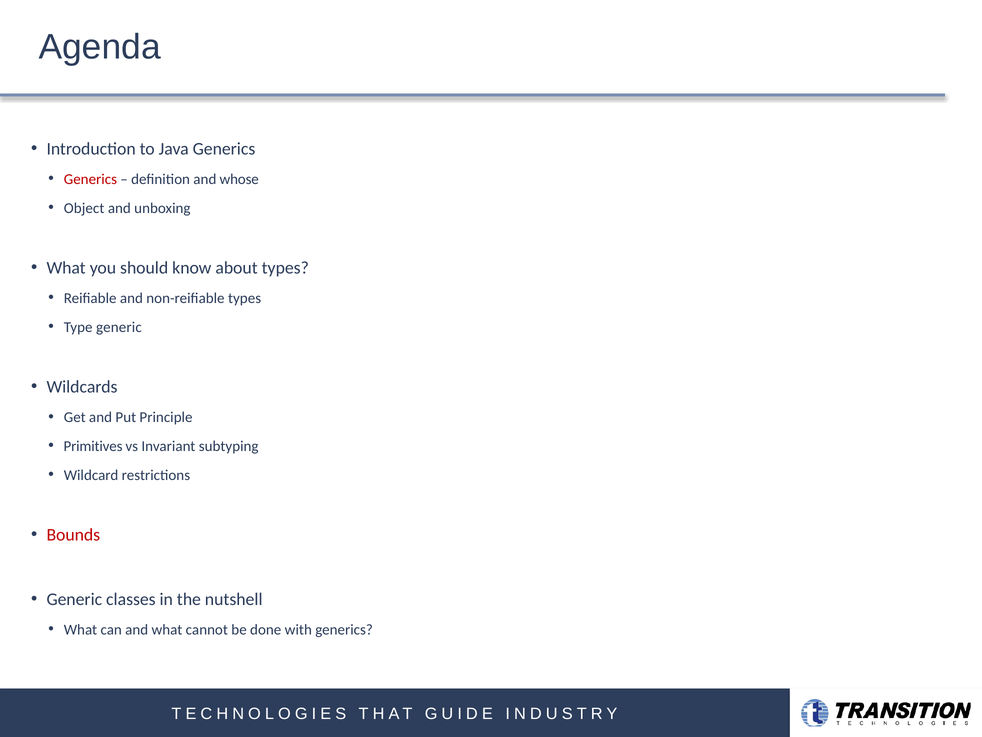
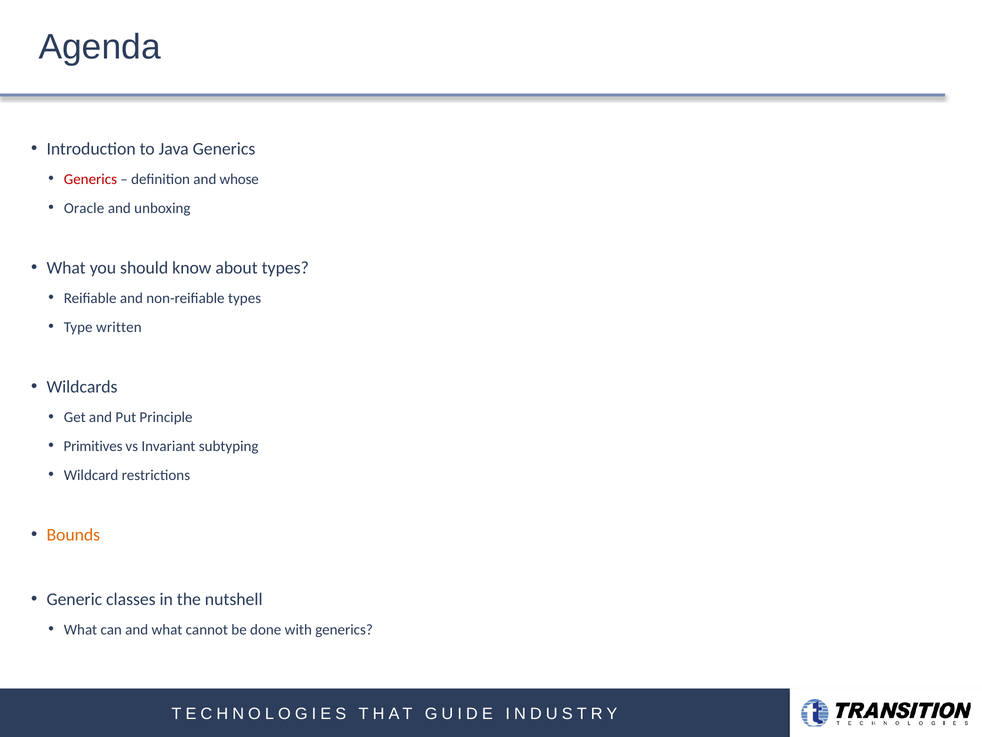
Object: Object -> Oracle (84, 208)
Type generic: generic -> written (119, 327)
Bounds colour: red -> orange (73, 534)
